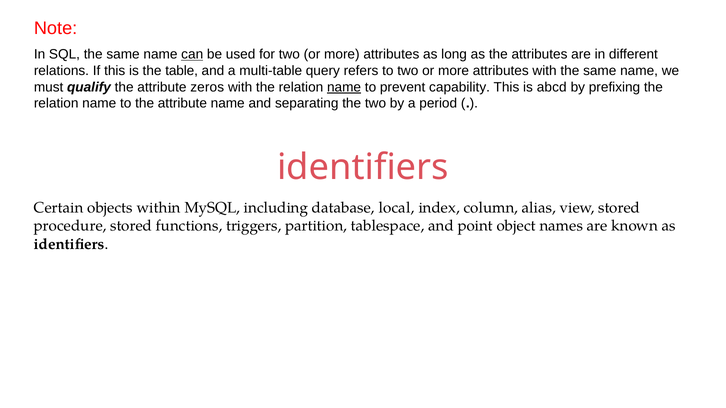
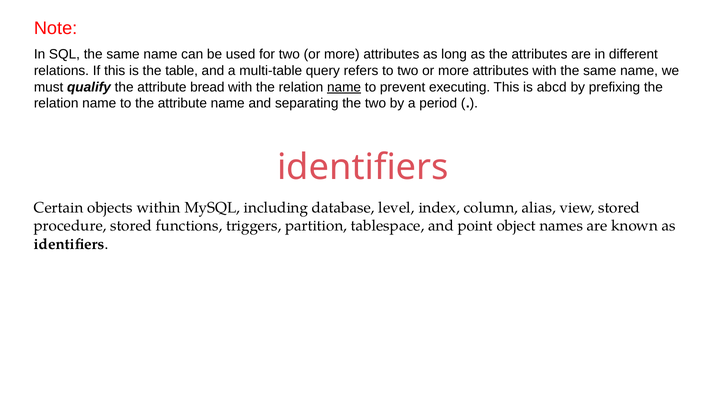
can underline: present -> none (192, 54)
zeros: zeros -> bread (207, 87)
capability: capability -> executing (460, 87)
local: local -> level (397, 208)
